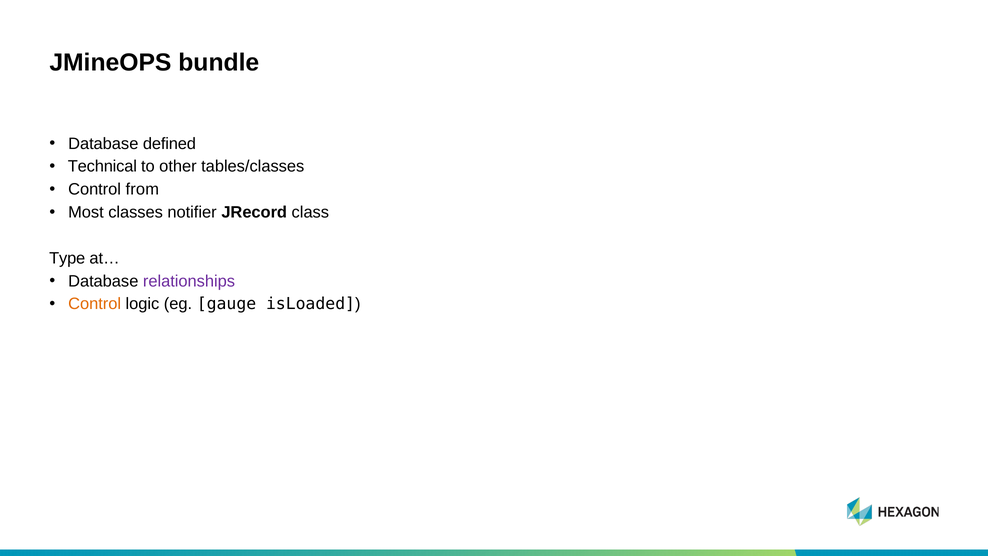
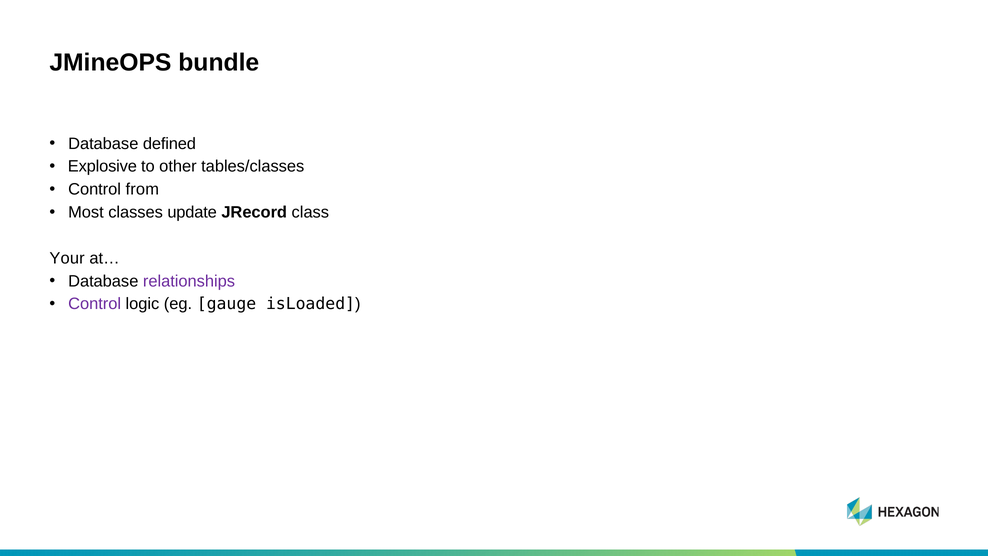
Technical: Technical -> Explosive (102, 166)
notifier: notifier -> update (192, 212)
Type: Type -> Your (67, 258)
Control colour: orange -> purple (95, 304)
